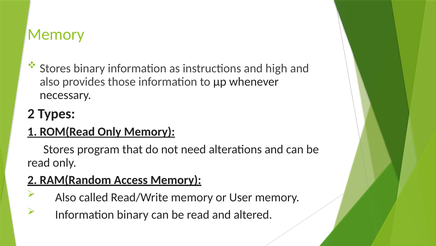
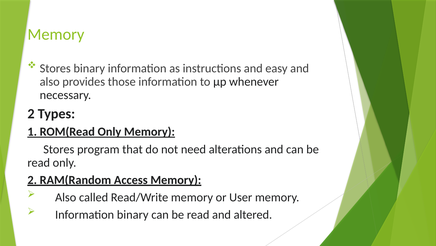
high: high -> easy (276, 68)
